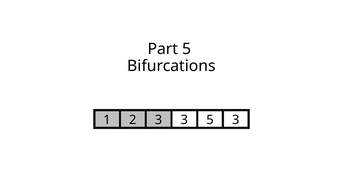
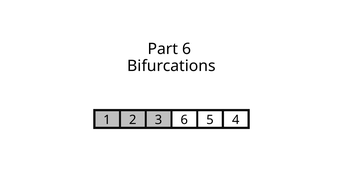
Part 5: 5 -> 6 (187, 49)
3 3: 3 -> 6 (184, 120)
5 3: 3 -> 4 (236, 120)
